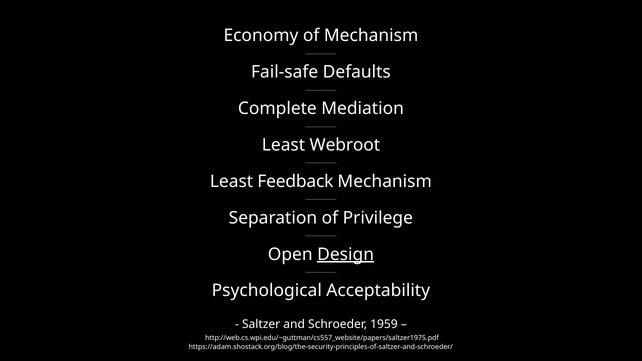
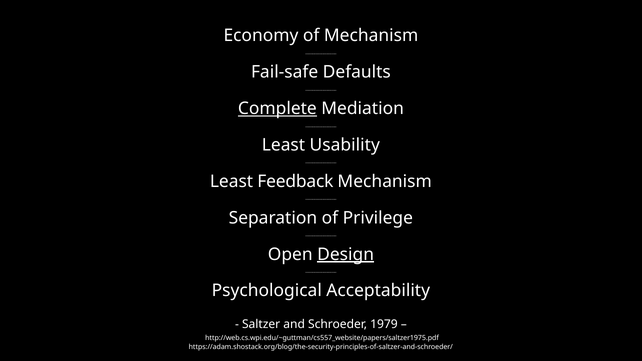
Complete underline: none -> present (277, 108)
Webroot: Webroot -> Usability (345, 145)
1959: 1959 -> 1979 (384, 325)
